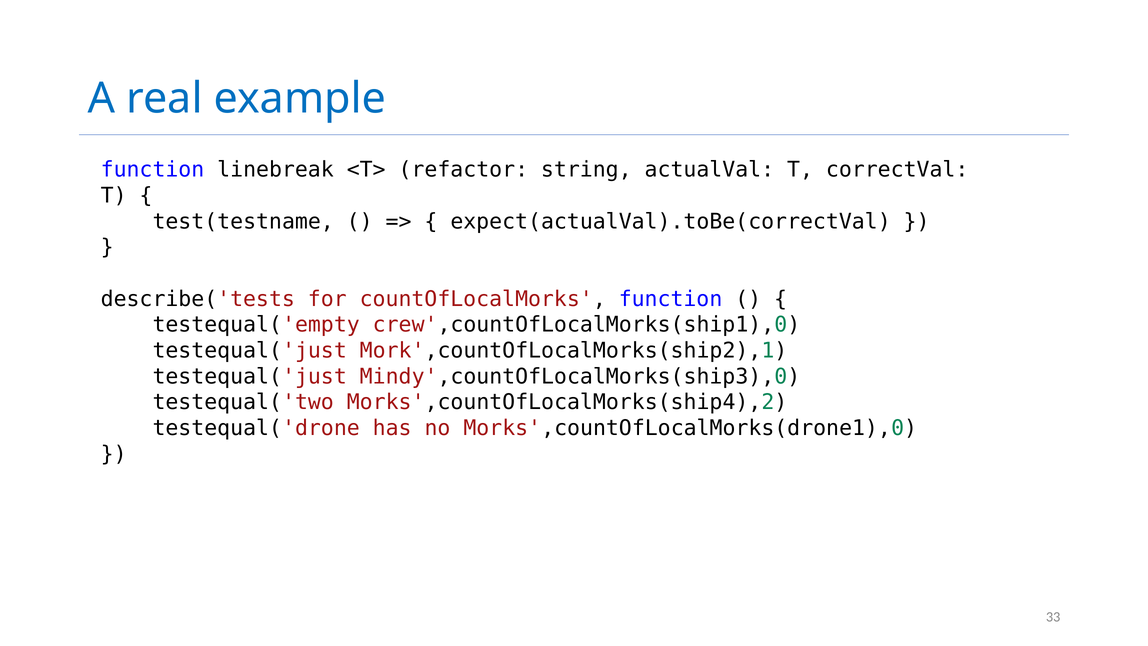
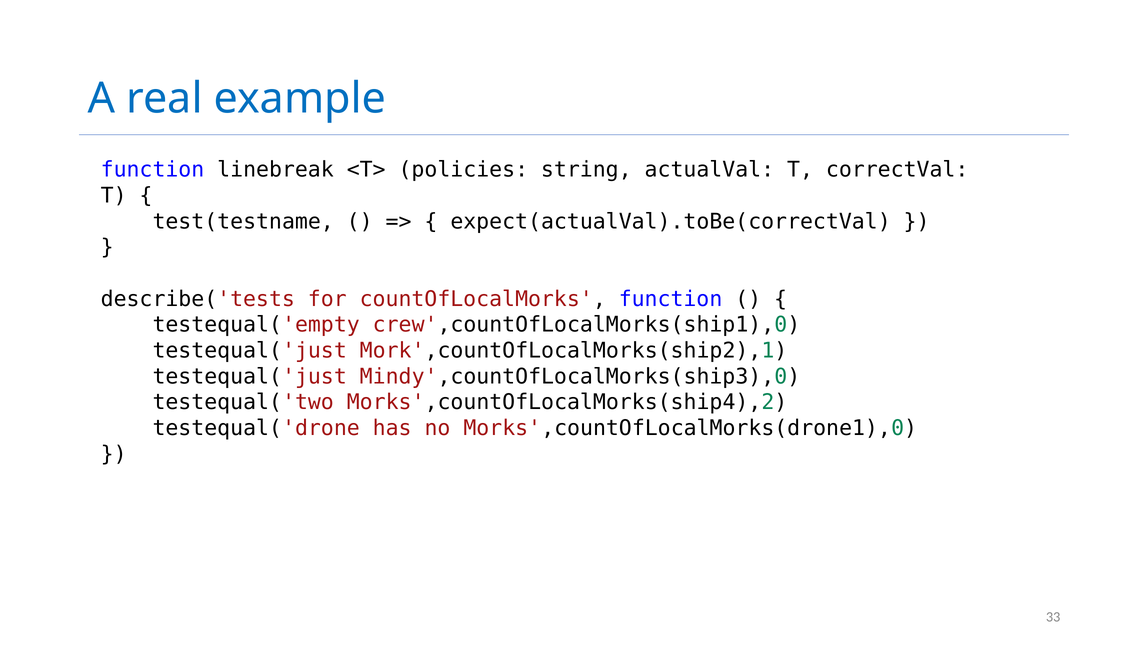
refactor: refactor -> policies (463, 170)
